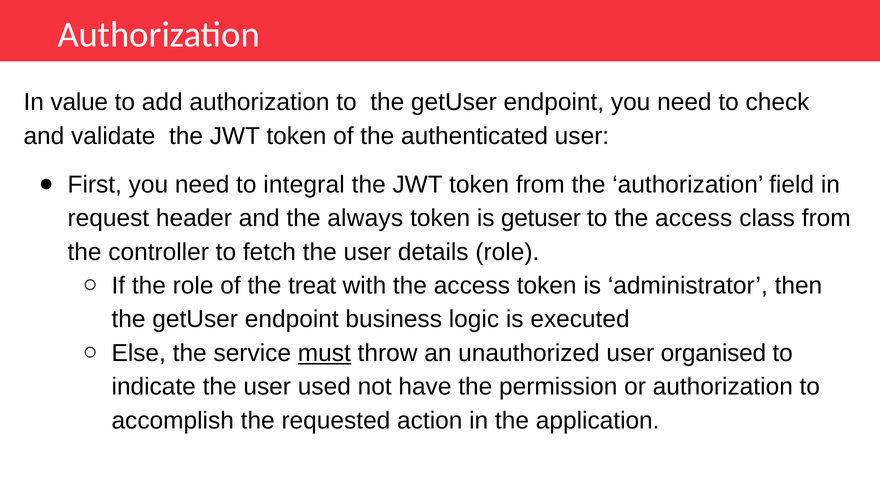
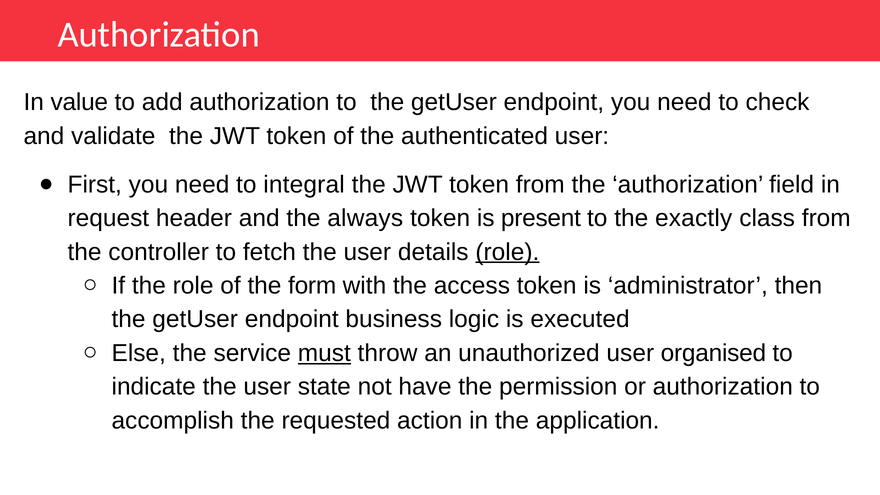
is getuser: getuser -> present (541, 218)
to the access: access -> exactly (694, 218)
role underline: none -> present (507, 252)
treat: treat -> form (312, 286)
used: used -> state (324, 387)
